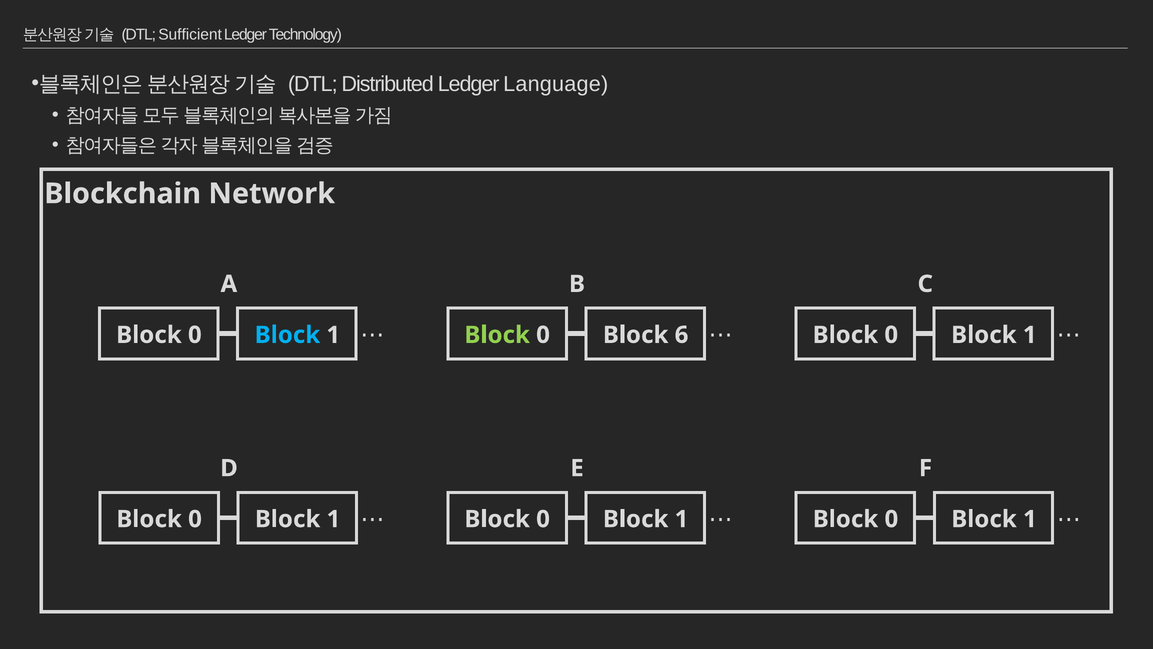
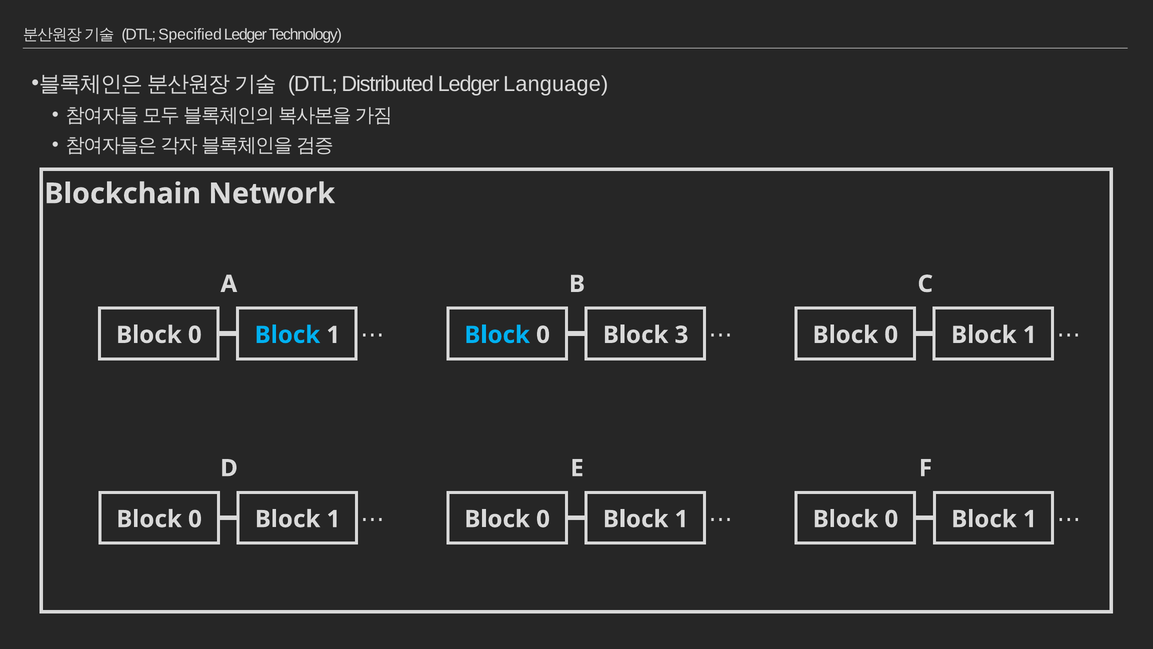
Sufficient: Sufficient -> Specified (190, 35)
Block colour: light green -> light blue (497, 335)
6: 6 -> 3 (682, 335)
